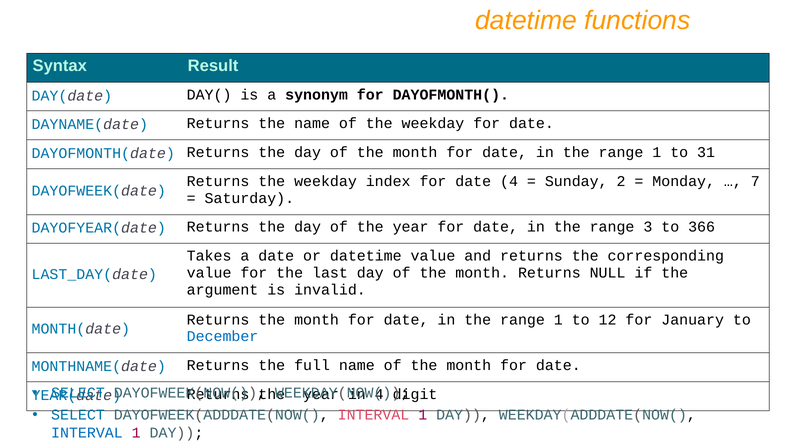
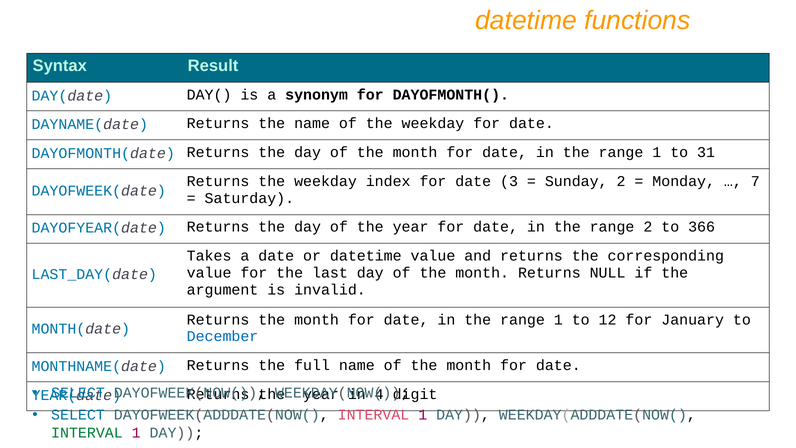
date 4: 4 -> 3 (509, 181)
range 3: 3 -> 2 (648, 227)
INTERVAL colour: blue -> green (87, 433)
